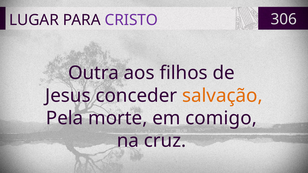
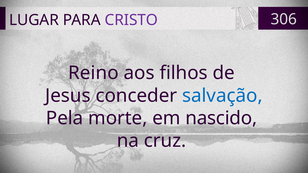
Outra: Outra -> Reino (93, 73)
salvação colour: orange -> blue (222, 96)
comigo: comigo -> nascido (221, 118)
